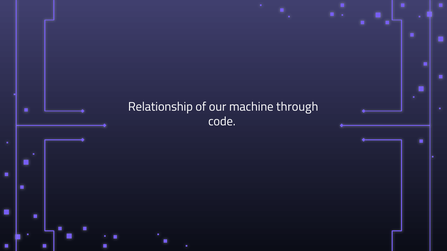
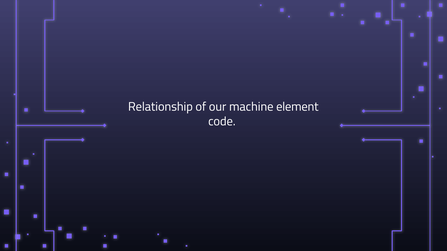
through: through -> element (297, 107)
